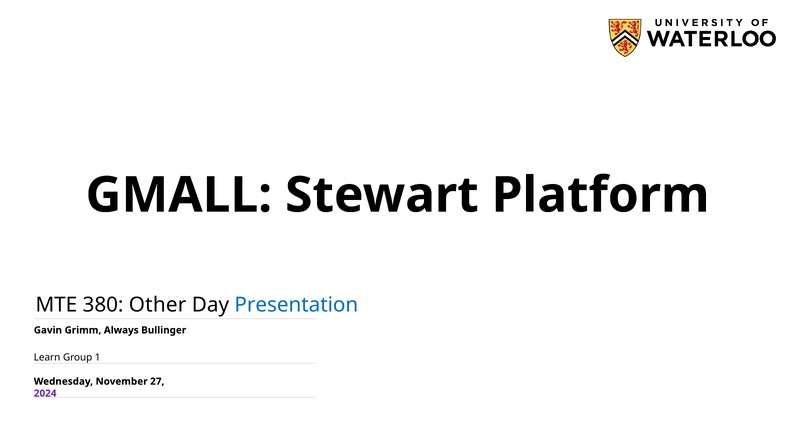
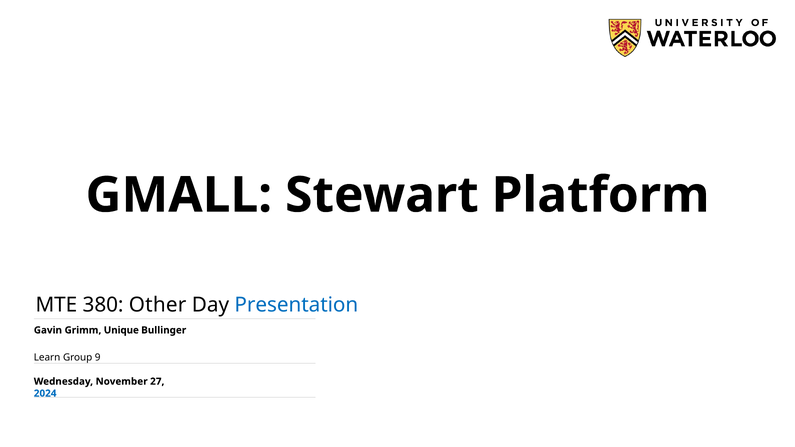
Always: Always -> Unique (121, 330)
1: 1 -> 9 (98, 358)
2024 colour: purple -> blue (45, 394)
